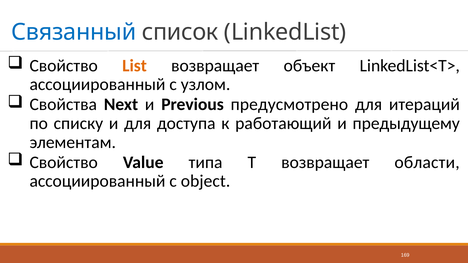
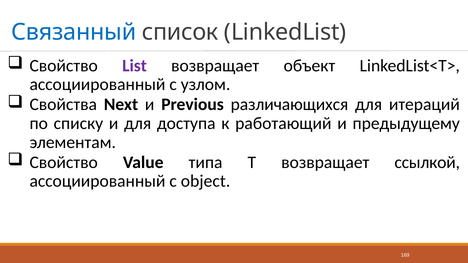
List colour: orange -> purple (135, 66)
предусмотрено: предусмотрено -> различающихся (289, 105)
области: области -> ссылкой (427, 162)
